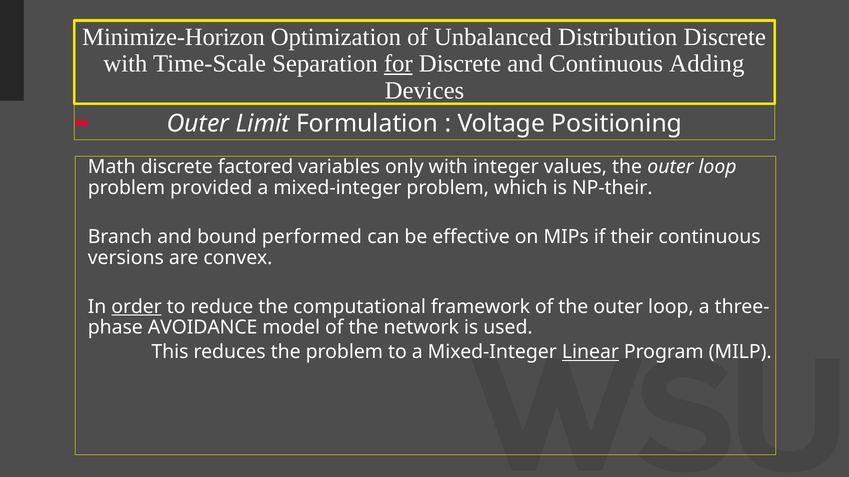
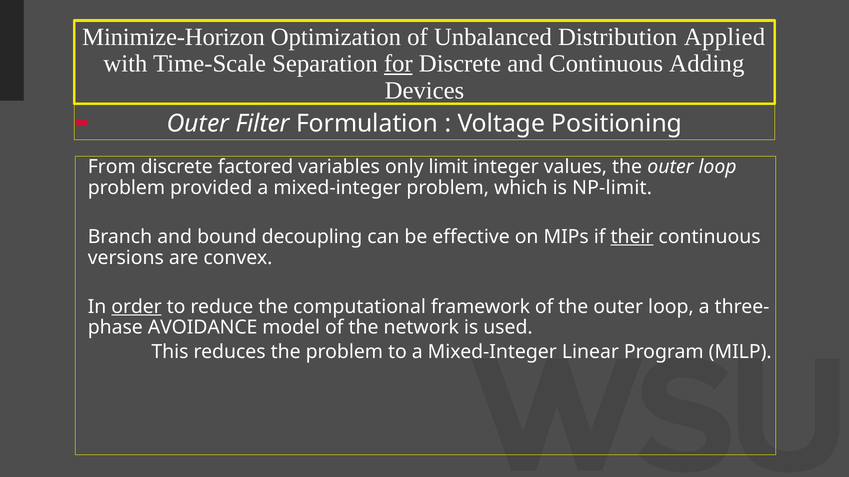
Distribution Discrete: Discrete -> Applied (725, 37)
Limit: Limit -> Filter (263, 124)
Math: Math -> From (112, 167)
only with: with -> limit (448, 167)
NP-their: NP-their -> NP-limit (612, 188)
performed: performed -> decoupling (312, 237)
their underline: none -> present (632, 237)
Linear underline: present -> none (590, 352)
